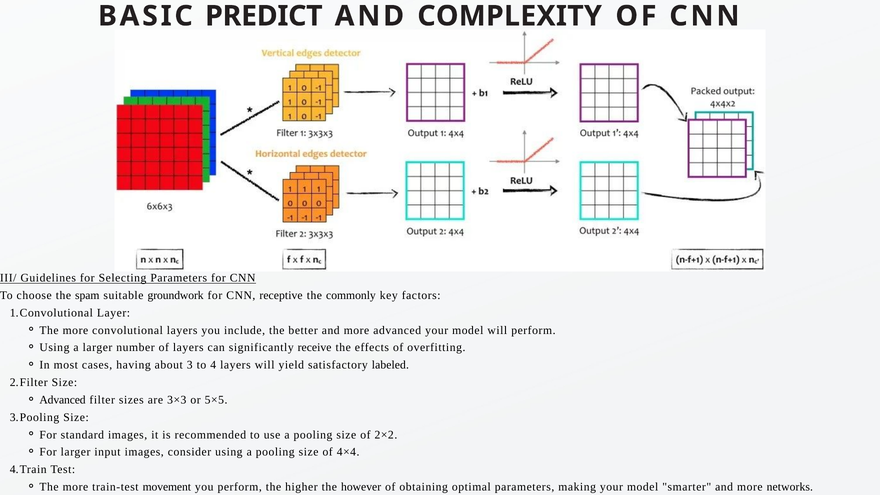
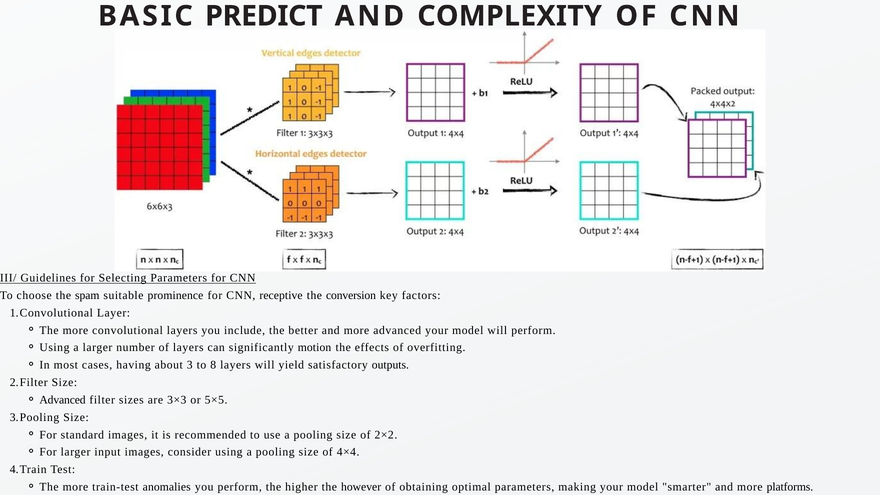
groundwork: groundwork -> prominence (175, 295)
commonly: commonly -> conversion (351, 295)
receive: receive -> motion (315, 348)
4: 4 -> 8 (213, 365)
labeled: labeled -> outputs (390, 365)
movement: movement -> anomalies (167, 487)
networks: networks -> platforms (790, 487)
